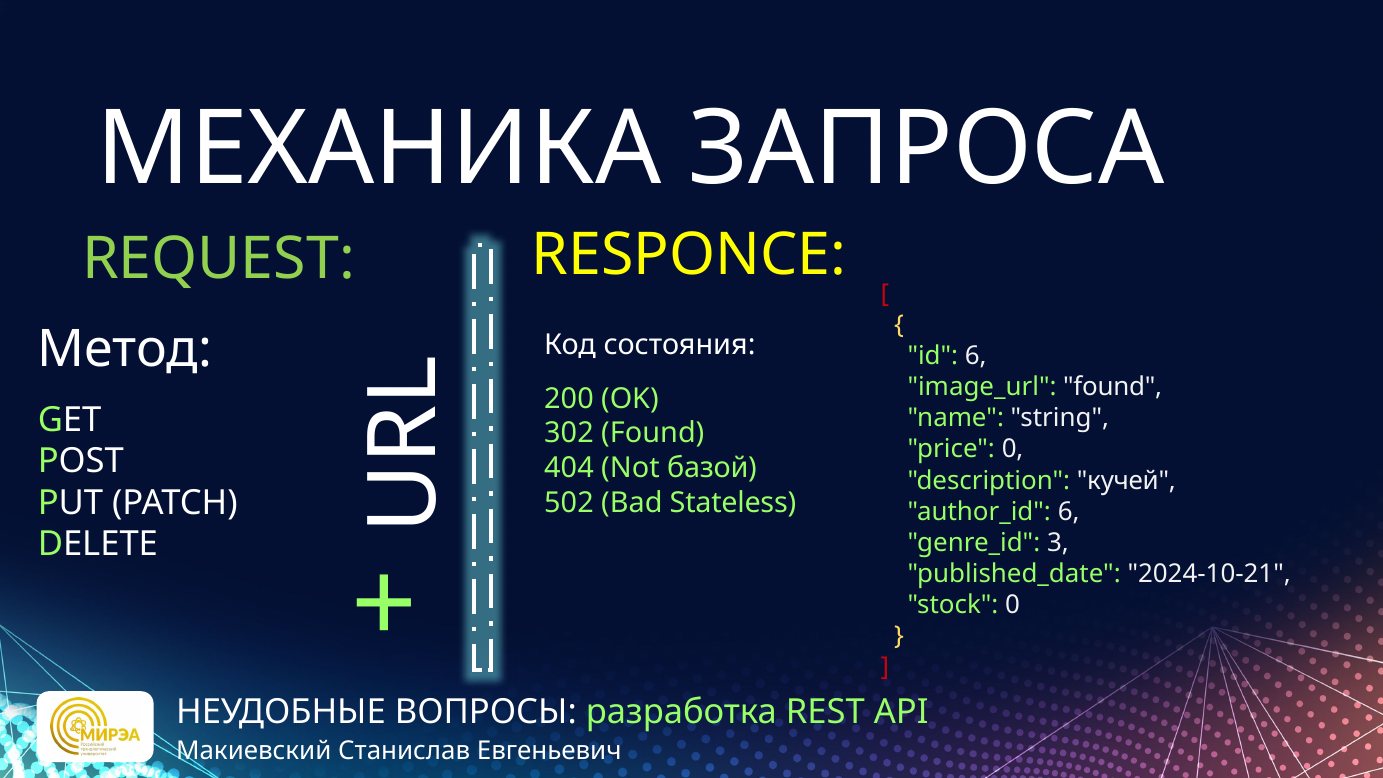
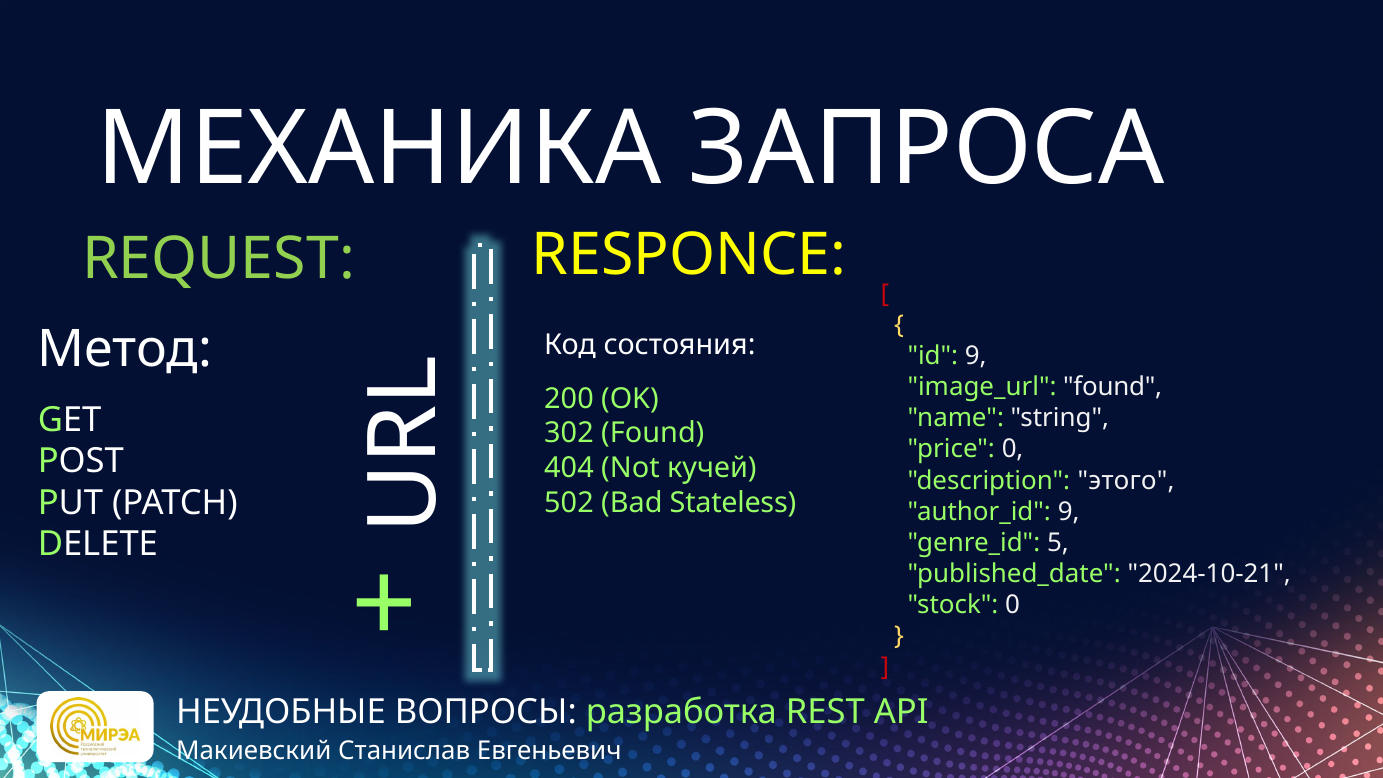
id 6: 6 -> 9 (976, 356)
базой: базой -> кучей (712, 468)
кучей: кучей -> этого (1126, 480)
author_id 6: 6 -> 9 (1069, 512)
3: 3 -> 5 (1058, 543)
